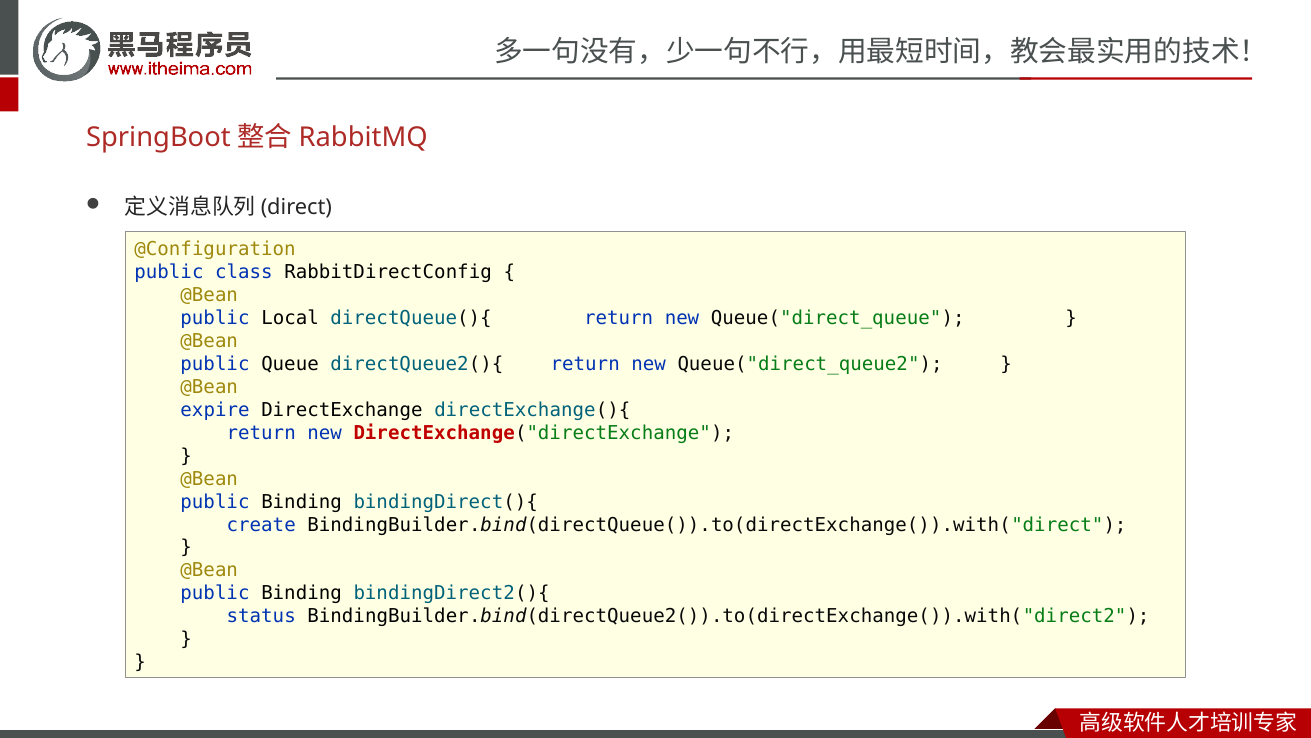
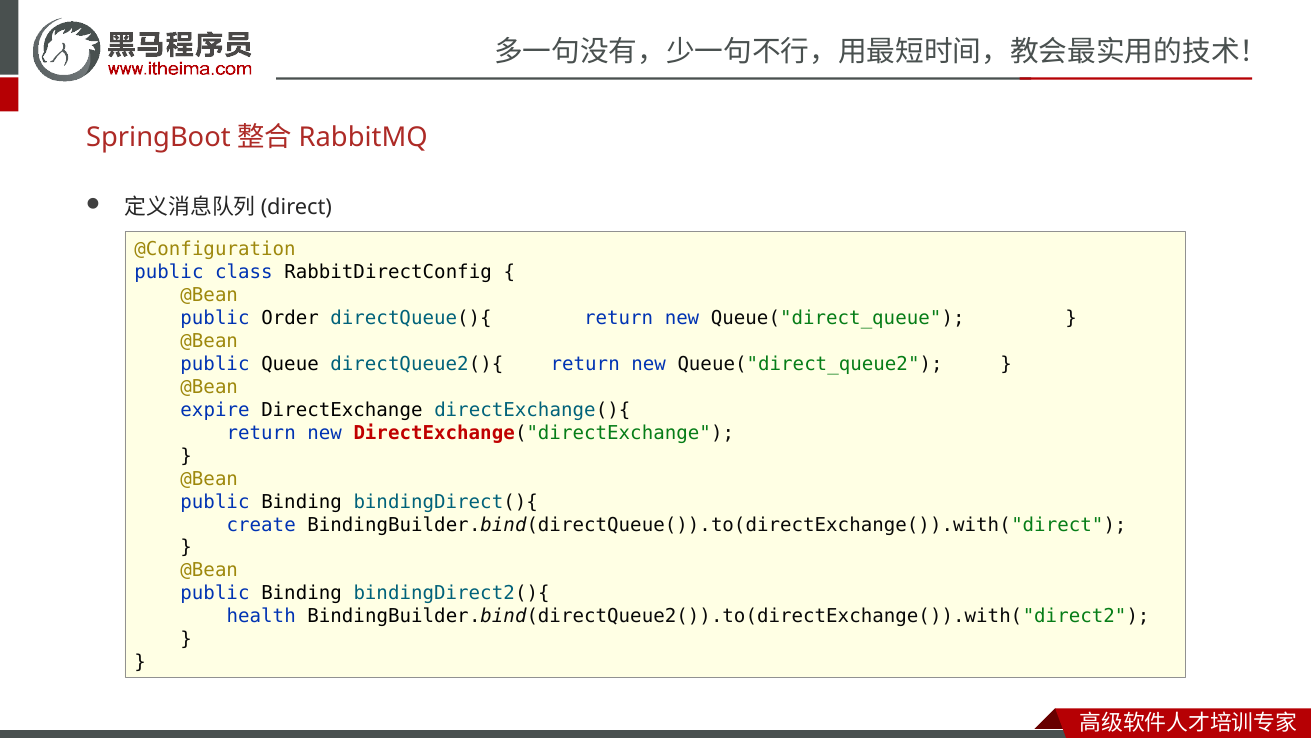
Local: Local -> Order (290, 318)
status: status -> health (261, 616)
